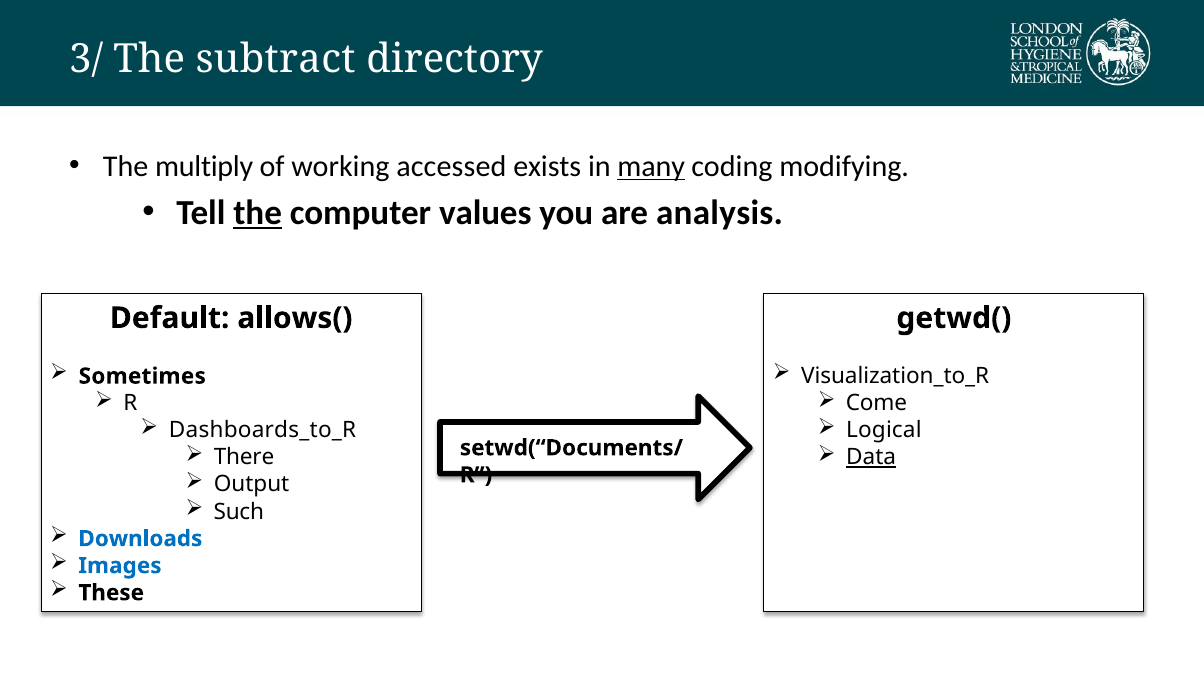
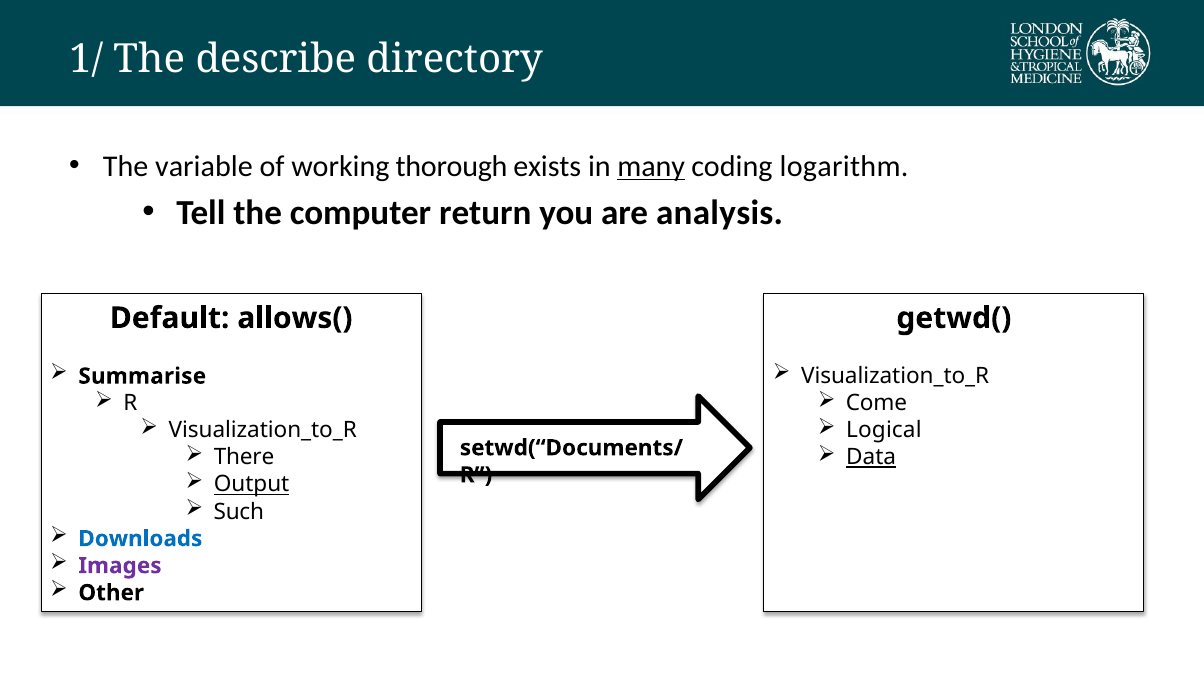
3/: 3/ -> 1/ (86, 59)
subtract: subtract -> describe (276, 59)
multiply: multiply -> variable (204, 167)
accessed: accessed -> thorough (452, 167)
modifying: modifying -> logarithm (844, 167)
the underline: present -> none (258, 213)
values: values -> return (485, 213)
Sometimes: Sometimes -> Summarise (142, 376)
Dashboards_to_R: Dashboards_to_R -> Visualization_to_R (263, 431)
Output underline: none -> present (252, 485)
Images colour: blue -> purple (120, 566)
These: These -> Other (111, 593)
